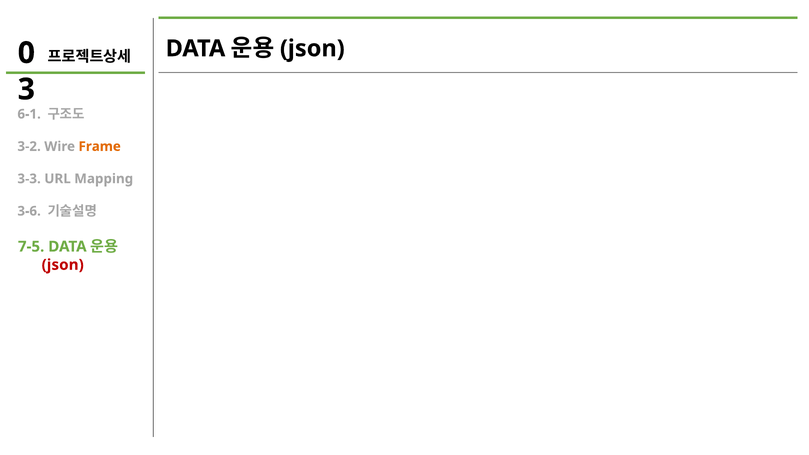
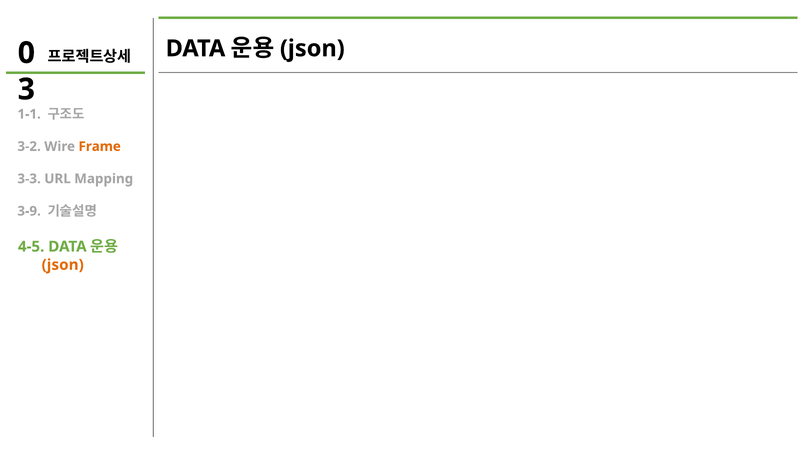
6-1: 6-1 -> 1-1 (29, 114)
3-6: 3-6 -> 3-9 (29, 211)
7-5: 7-5 -> 4-5 (31, 247)
json colour: red -> orange (63, 265)
